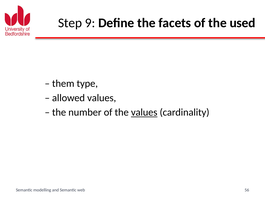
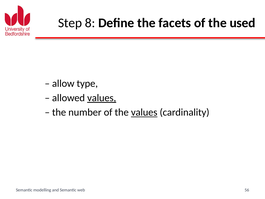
9: 9 -> 8 (90, 23)
them: them -> allow (63, 83)
values underline: none -> present (102, 98)
